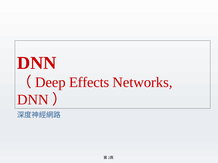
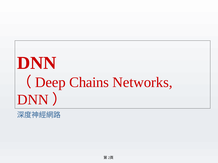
Effects: Effects -> Chains (89, 83)
